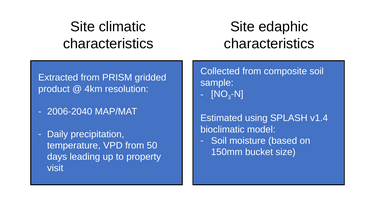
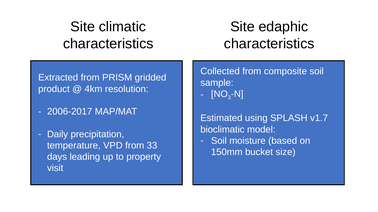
2006-2040: 2006-2040 -> 2006-2017 (70, 112)
v1.4: v1.4 -> v1.7 (319, 118)
50: 50 -> 33 (152, 146)
